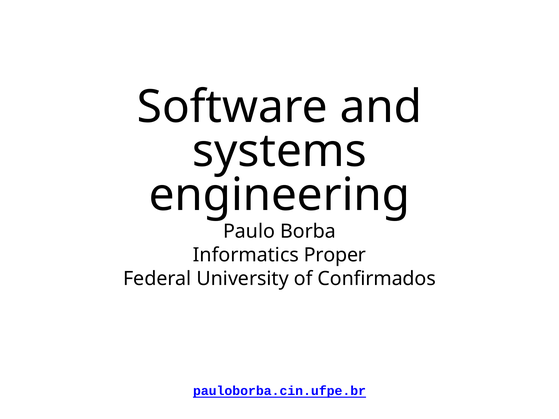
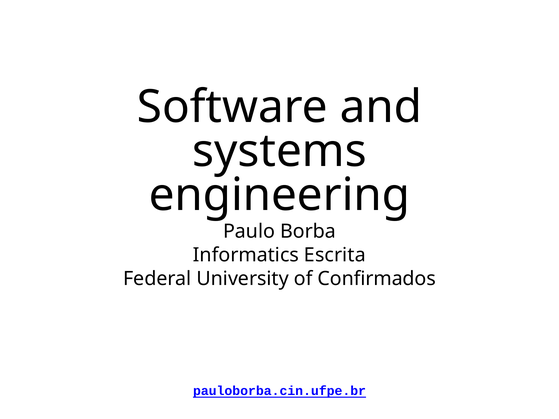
Proper: Proper -> Escrita (335, 255)
